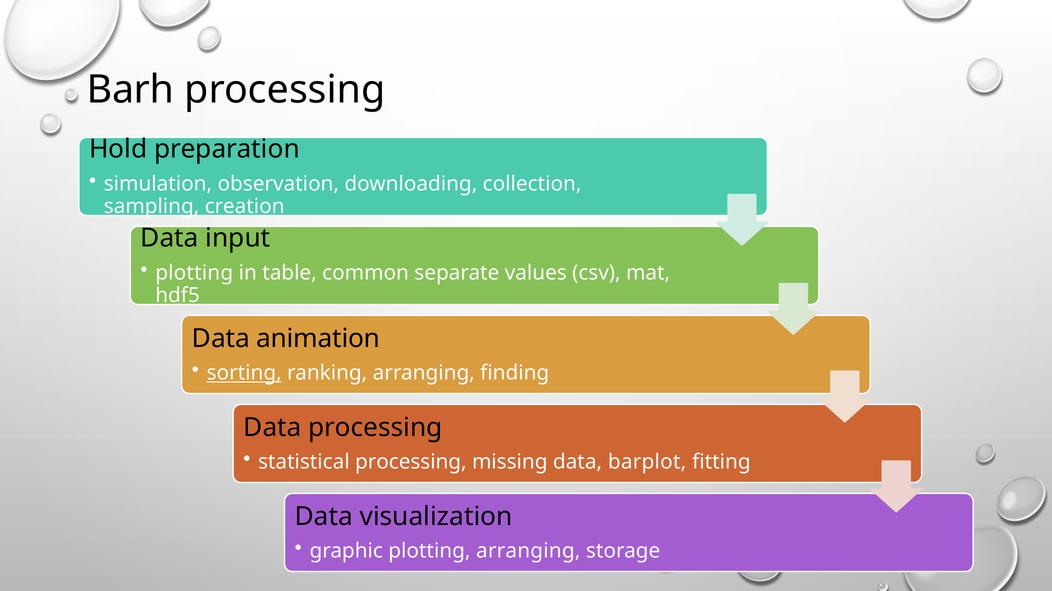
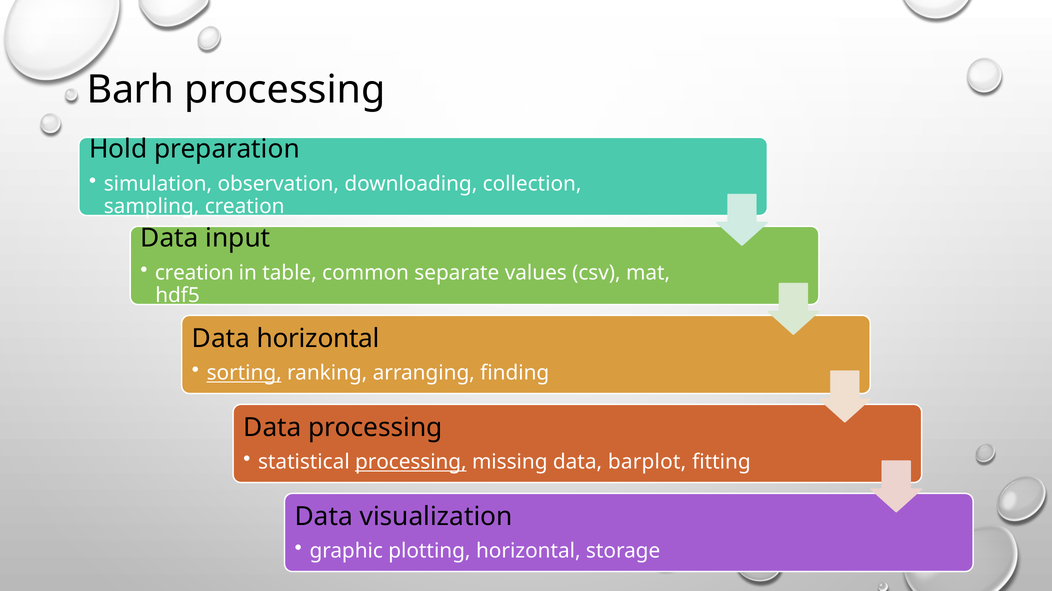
plotting: plotting -> creation (194, 273)
Data animation: animation -> horizontal (318, 339)
processing underline: none -> present (411, 463)
plotting arranging: arranging -> horizontal (528, 552)
